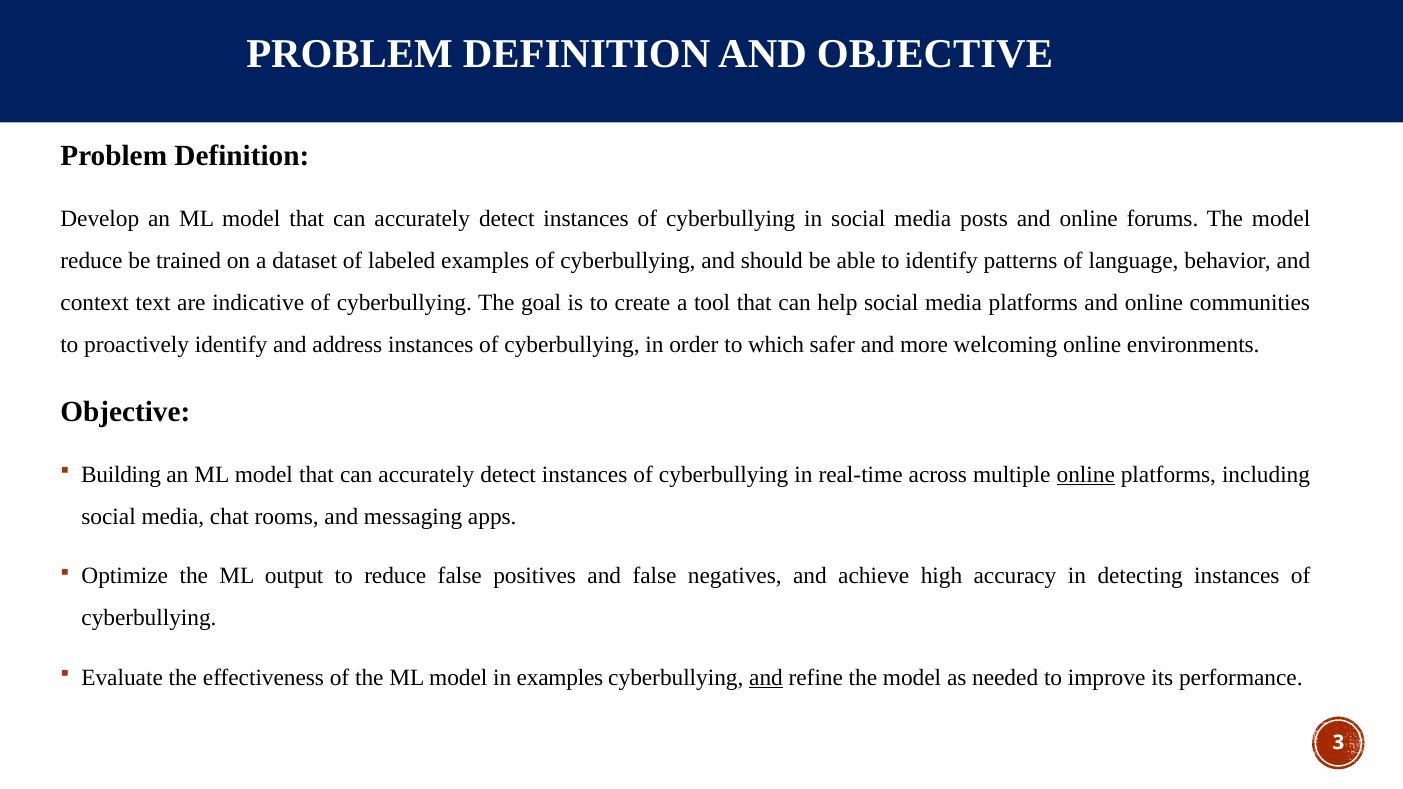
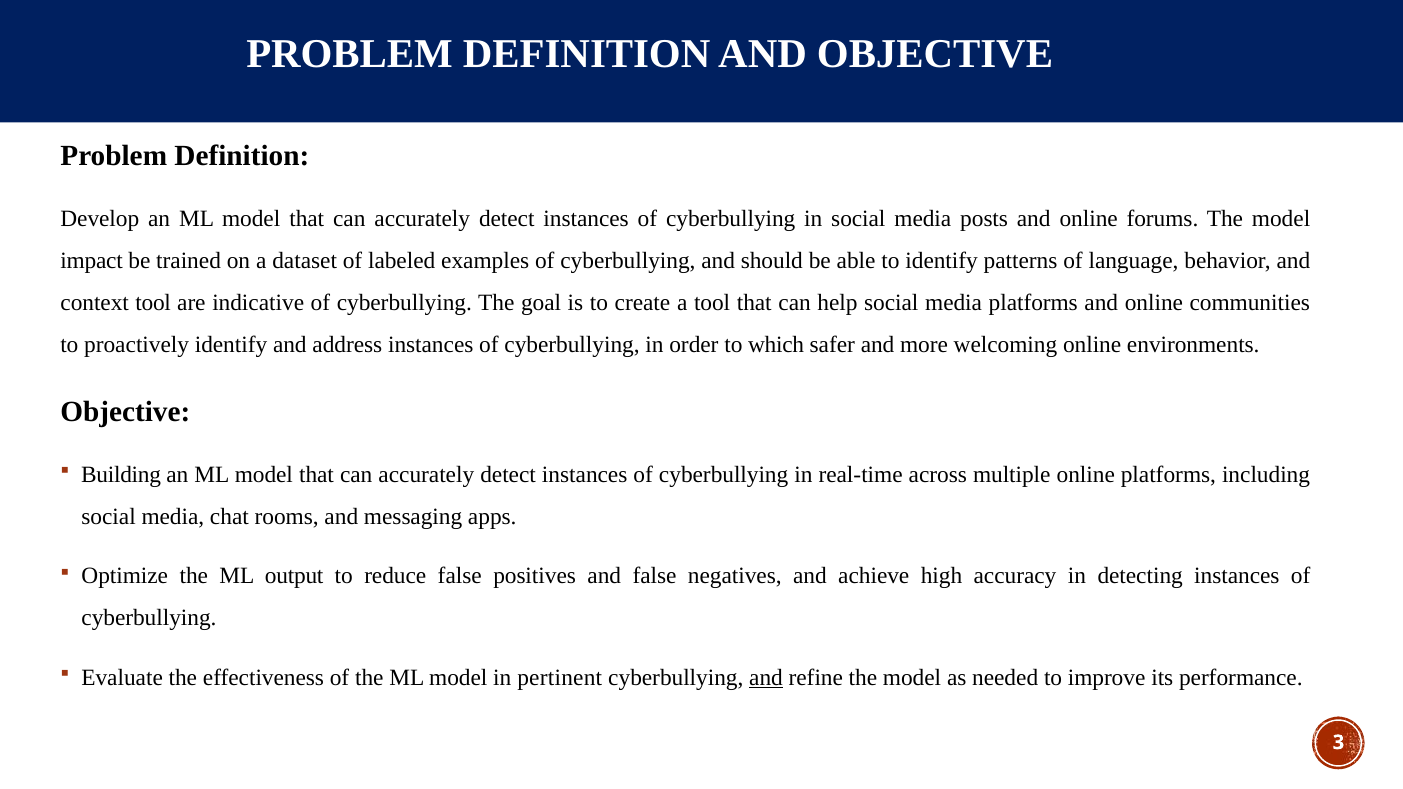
reduce: reduce -> impact (92, 261)
context text: text -> tool (153, 303)
online underline: present -> none (1086, 475)
in examples: examples -> pertinent (560, 678)
